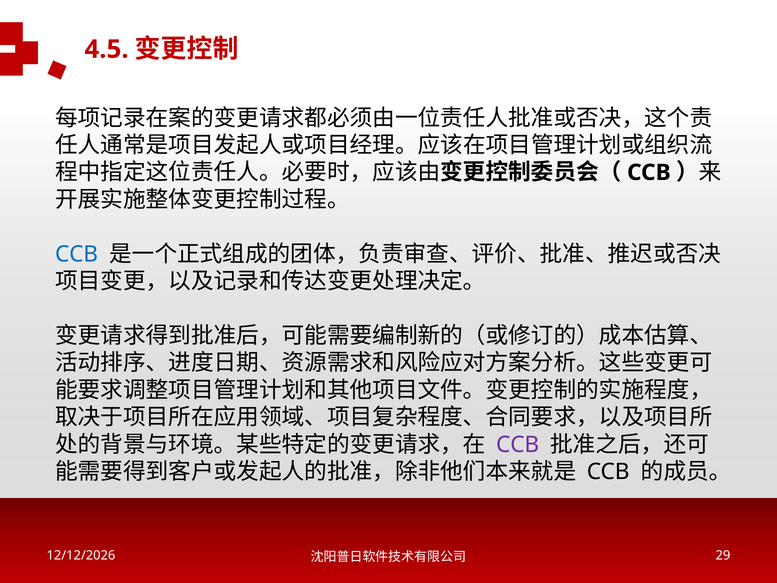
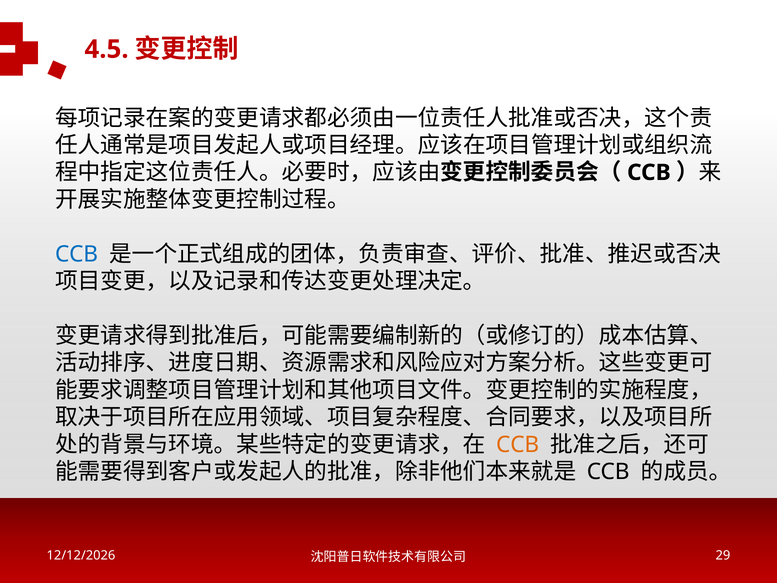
CCB colour: purple -> orange (518, 444)
